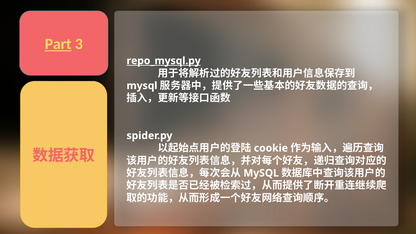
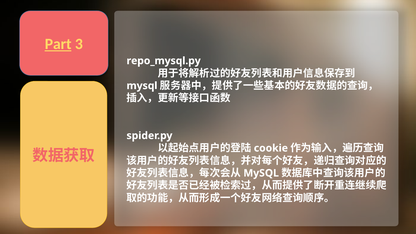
repo_mysql.py underline: present -> none (164, 61)
